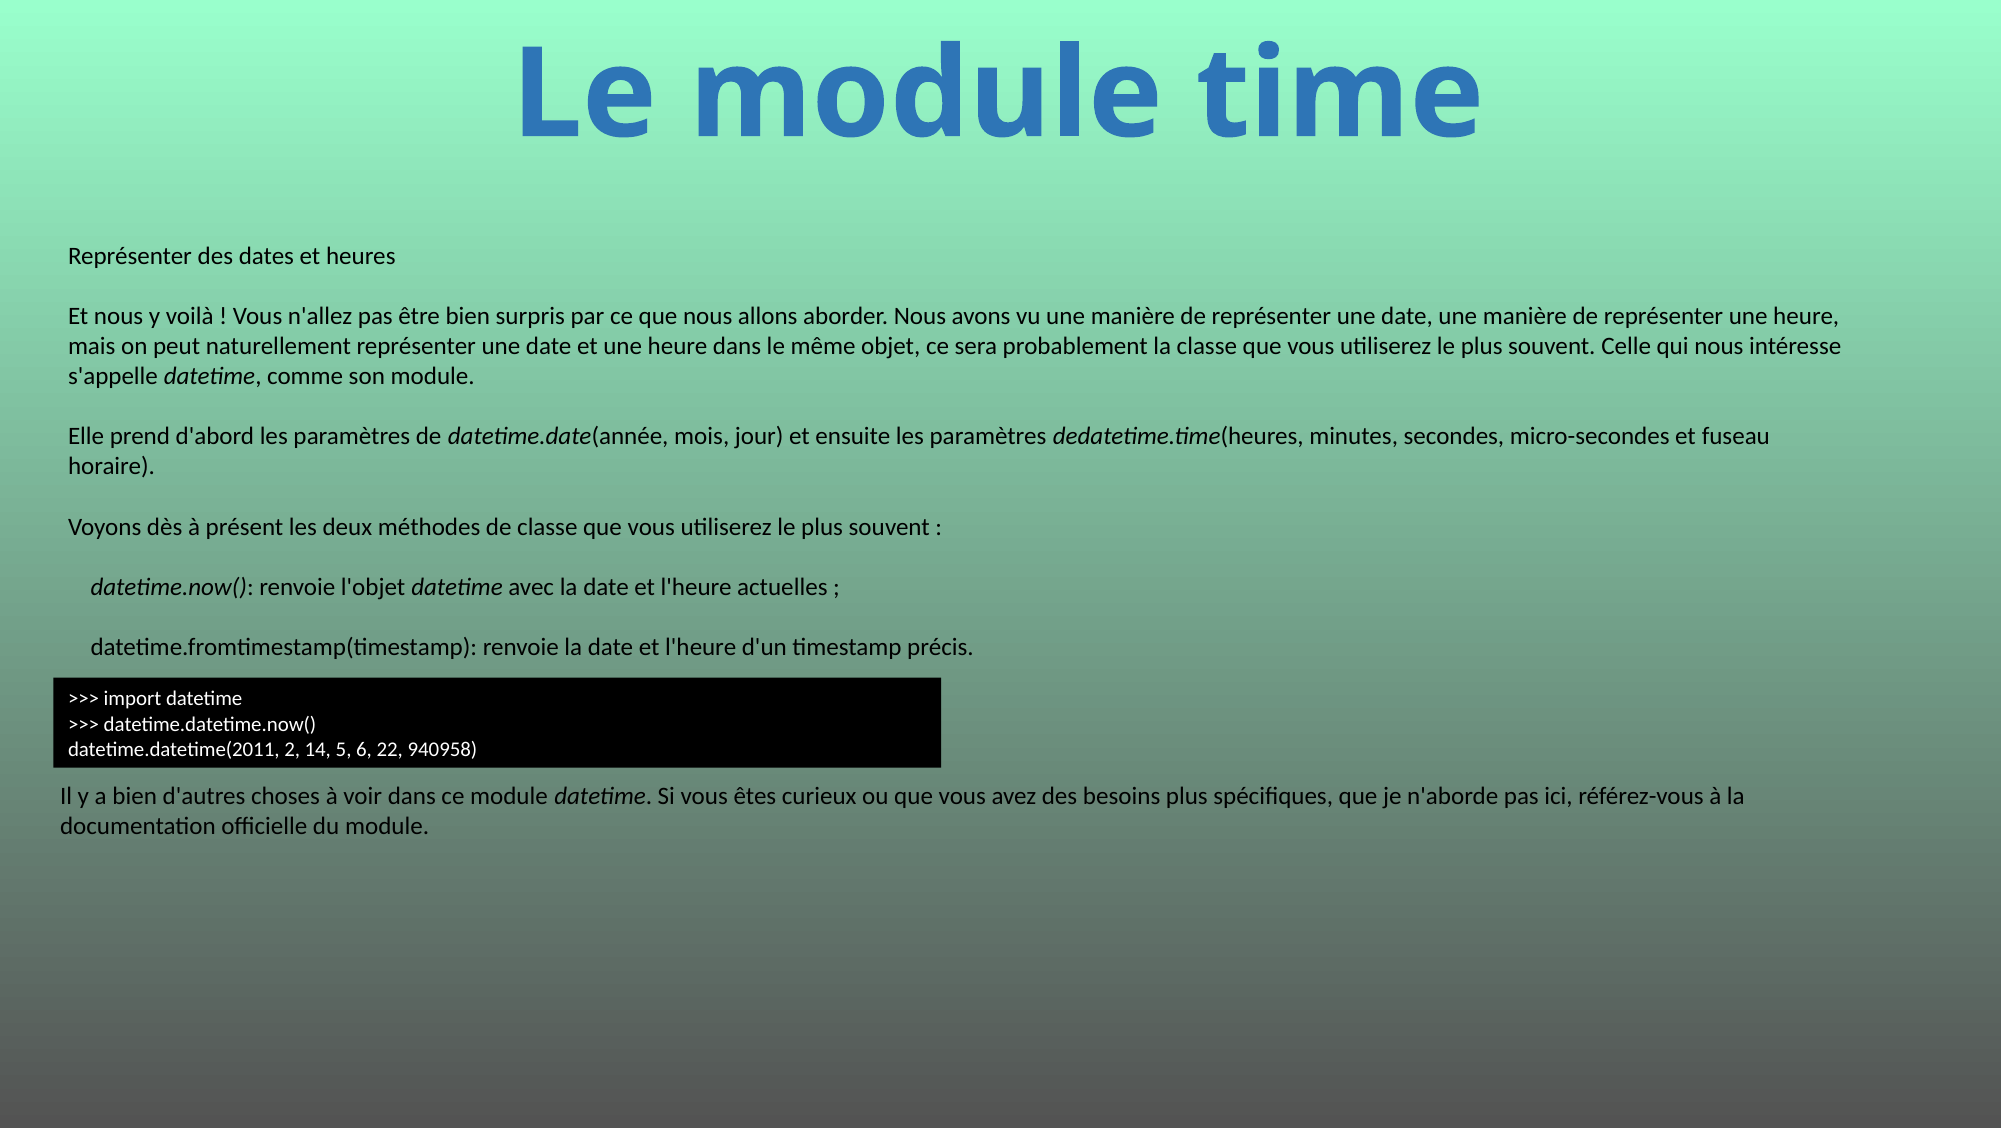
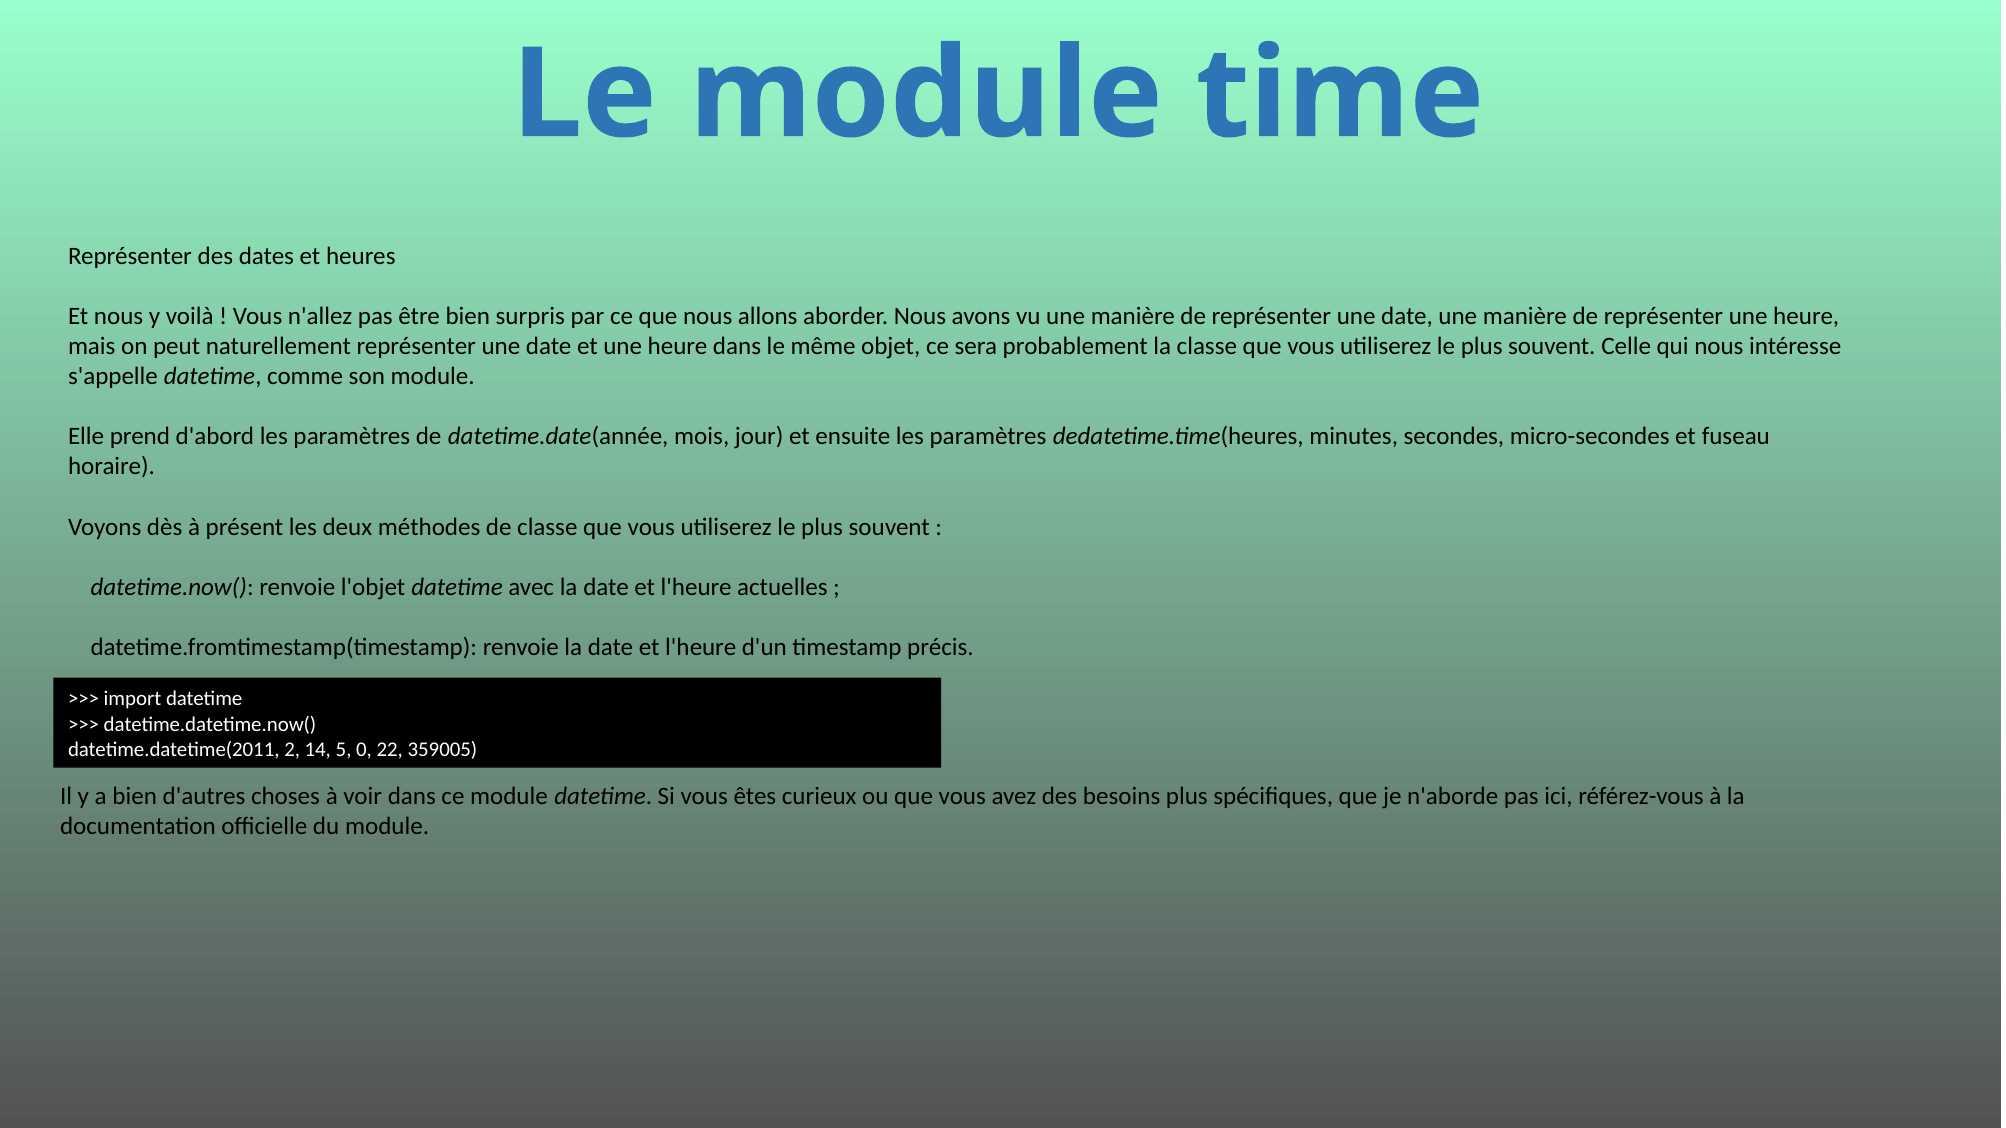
6: 6 -> 0 (364, 749)
940958: 940958 -> 359005 (442, 749)
